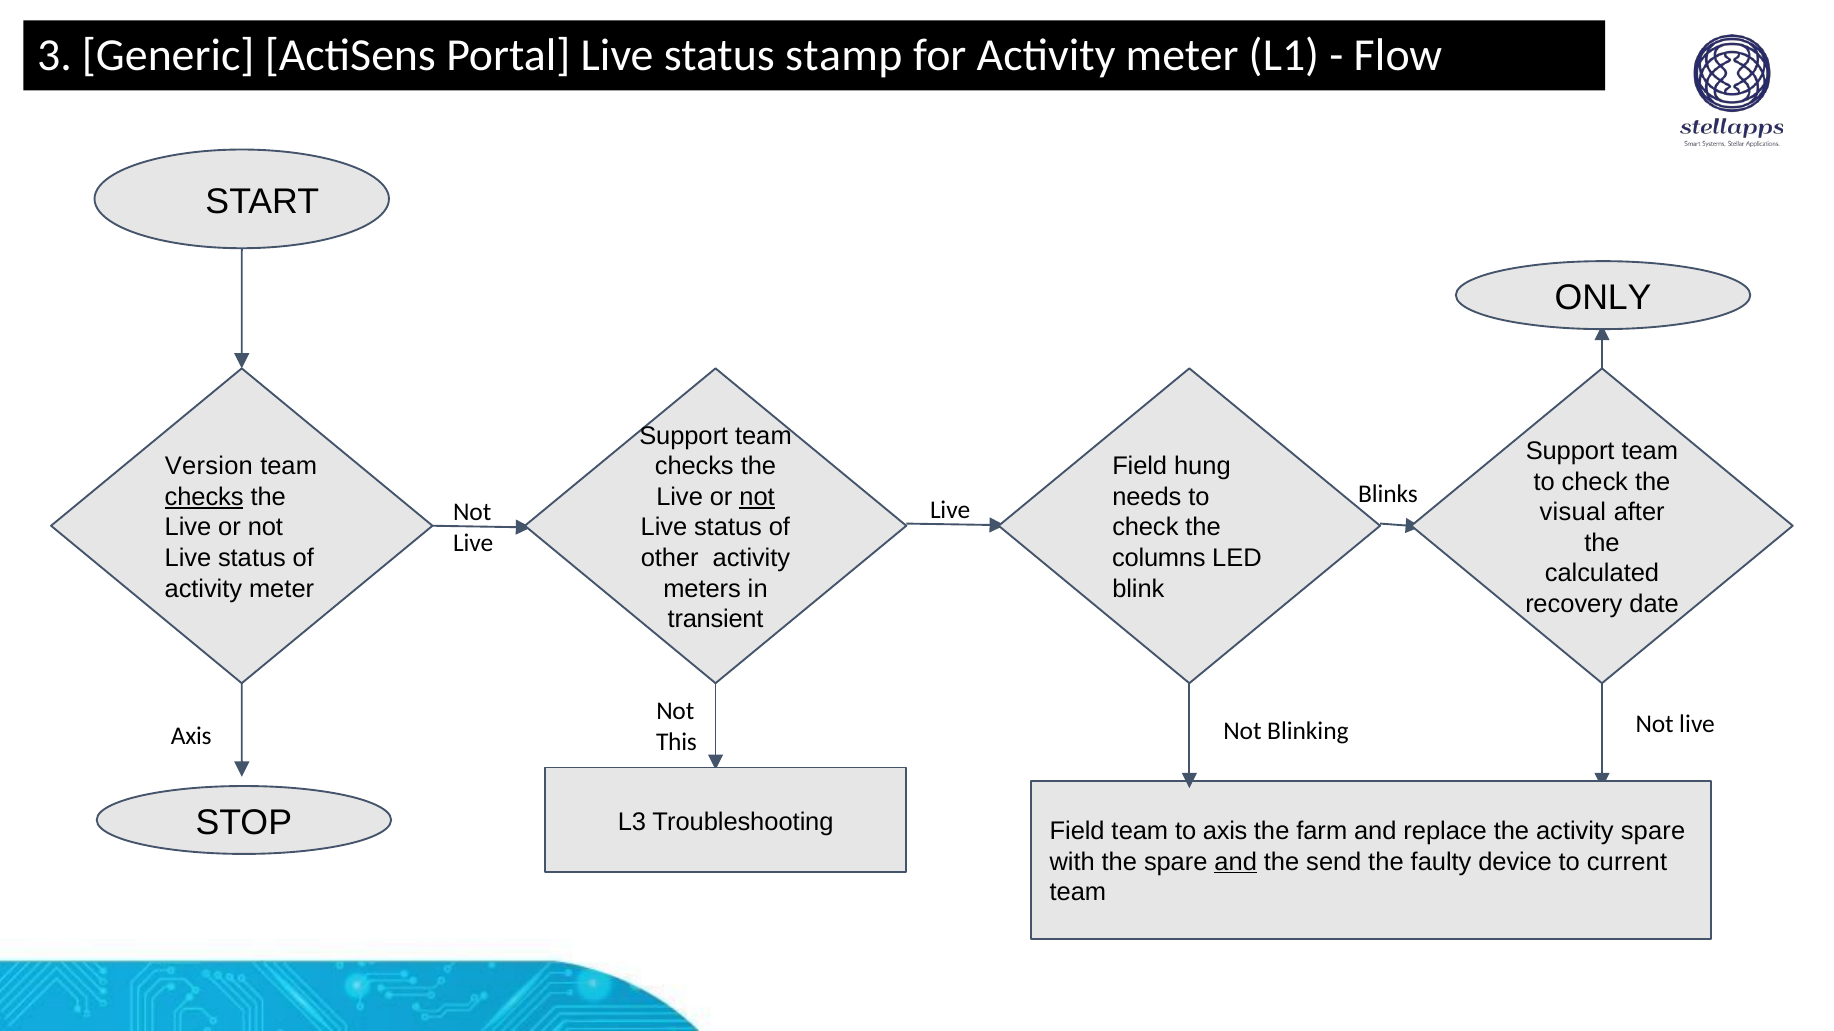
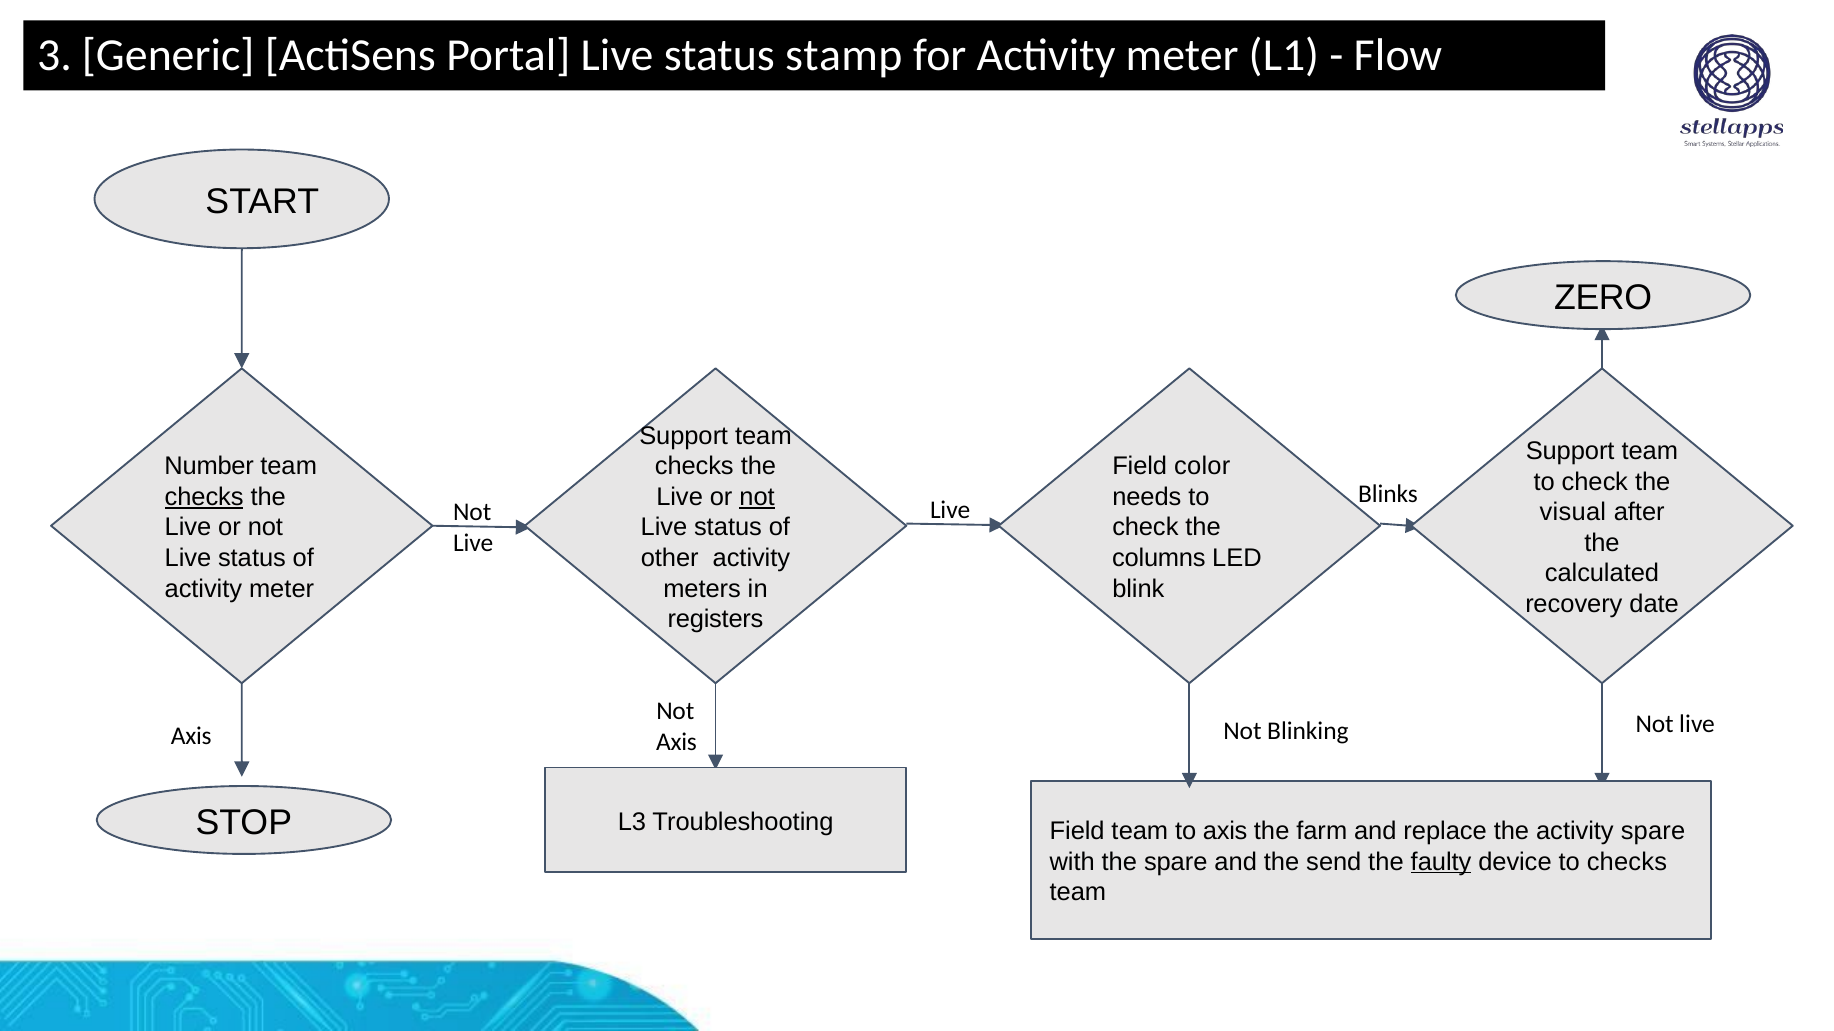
ONLY: ONLY -> ZERO (1603, 298)
Version: Version -> Number (209, 467)
hung: hung -> color (1202, 467)
transient: transient -> registers (716, 620)
This: This -> Axis (676, 743)
and underline: present -> none (1236, 862)
faulty underline: none -> present (1441, 862)
to current: current -> checks (1627, 862)
